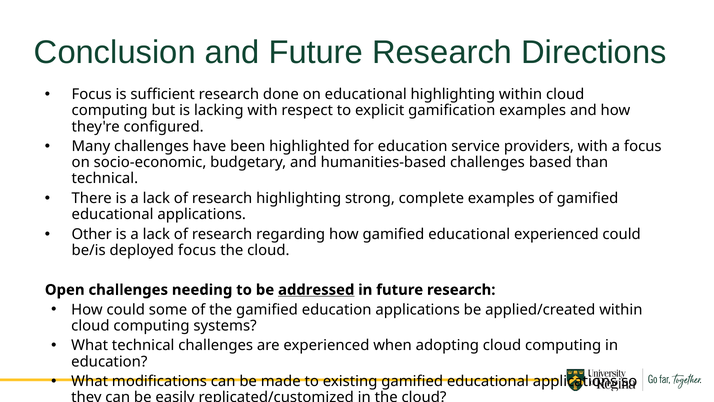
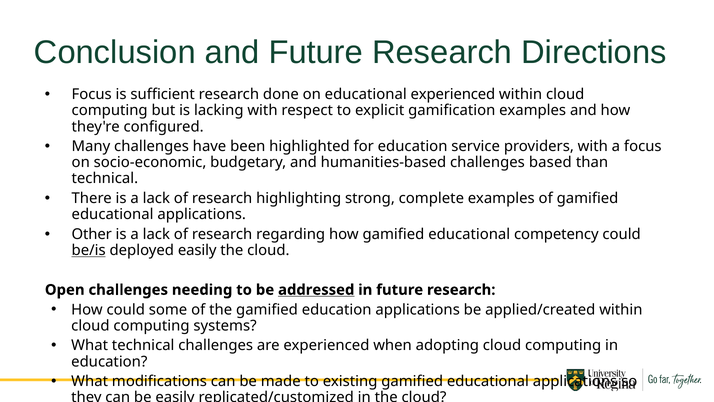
educational highlighting: highlighting -> experienced (453, 94)
educational experienced: experienced -> competency (556, 234)
be/is underline: none -> present (89, 250)
deployed focus: focus -> easily (197, 250)
